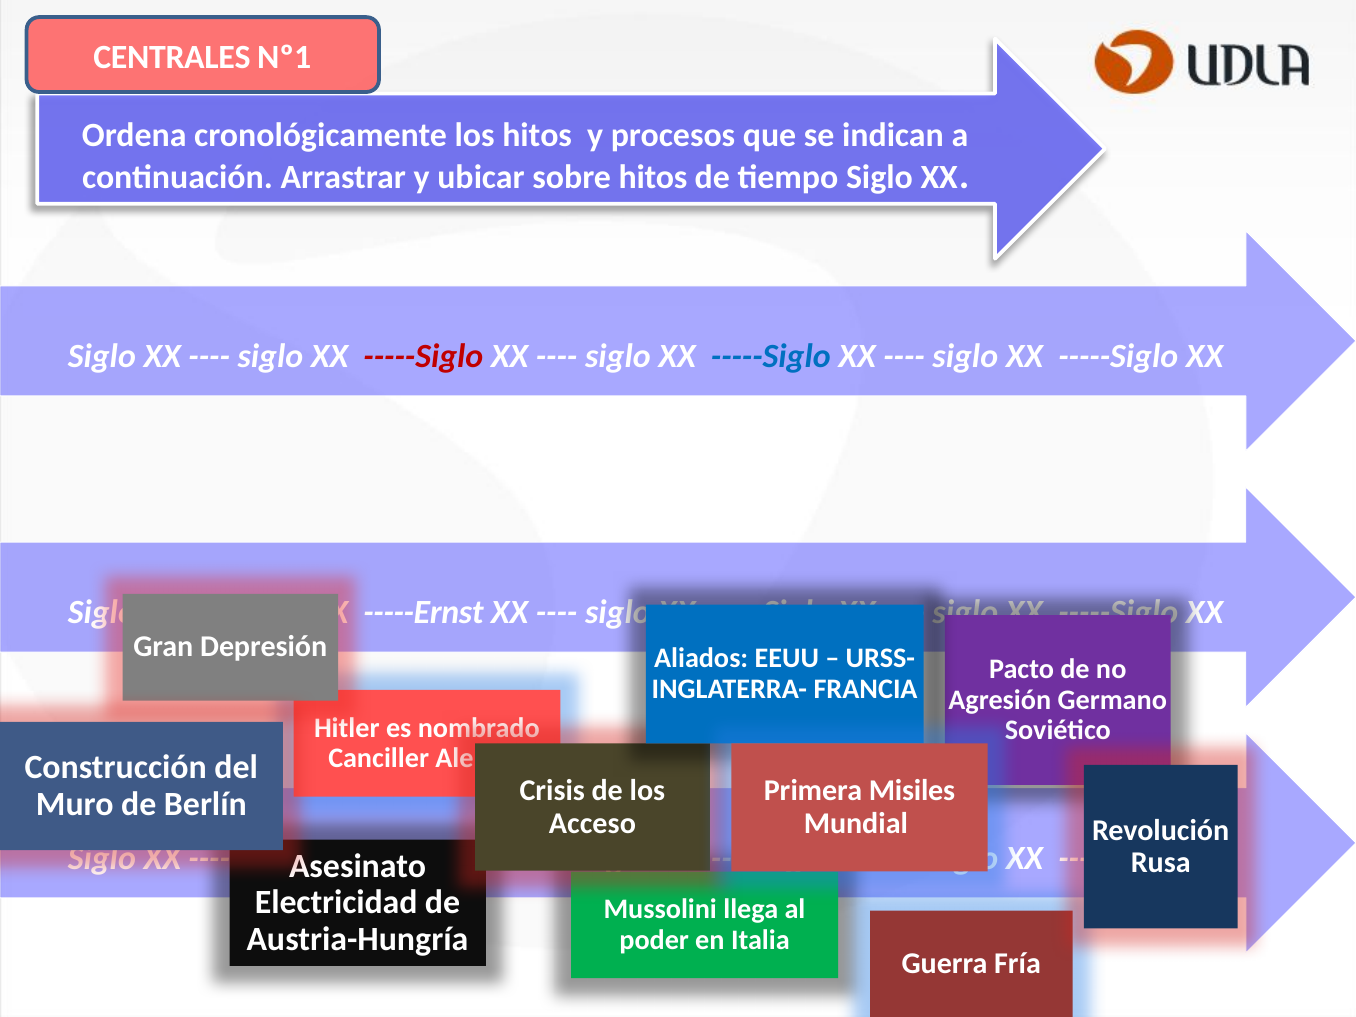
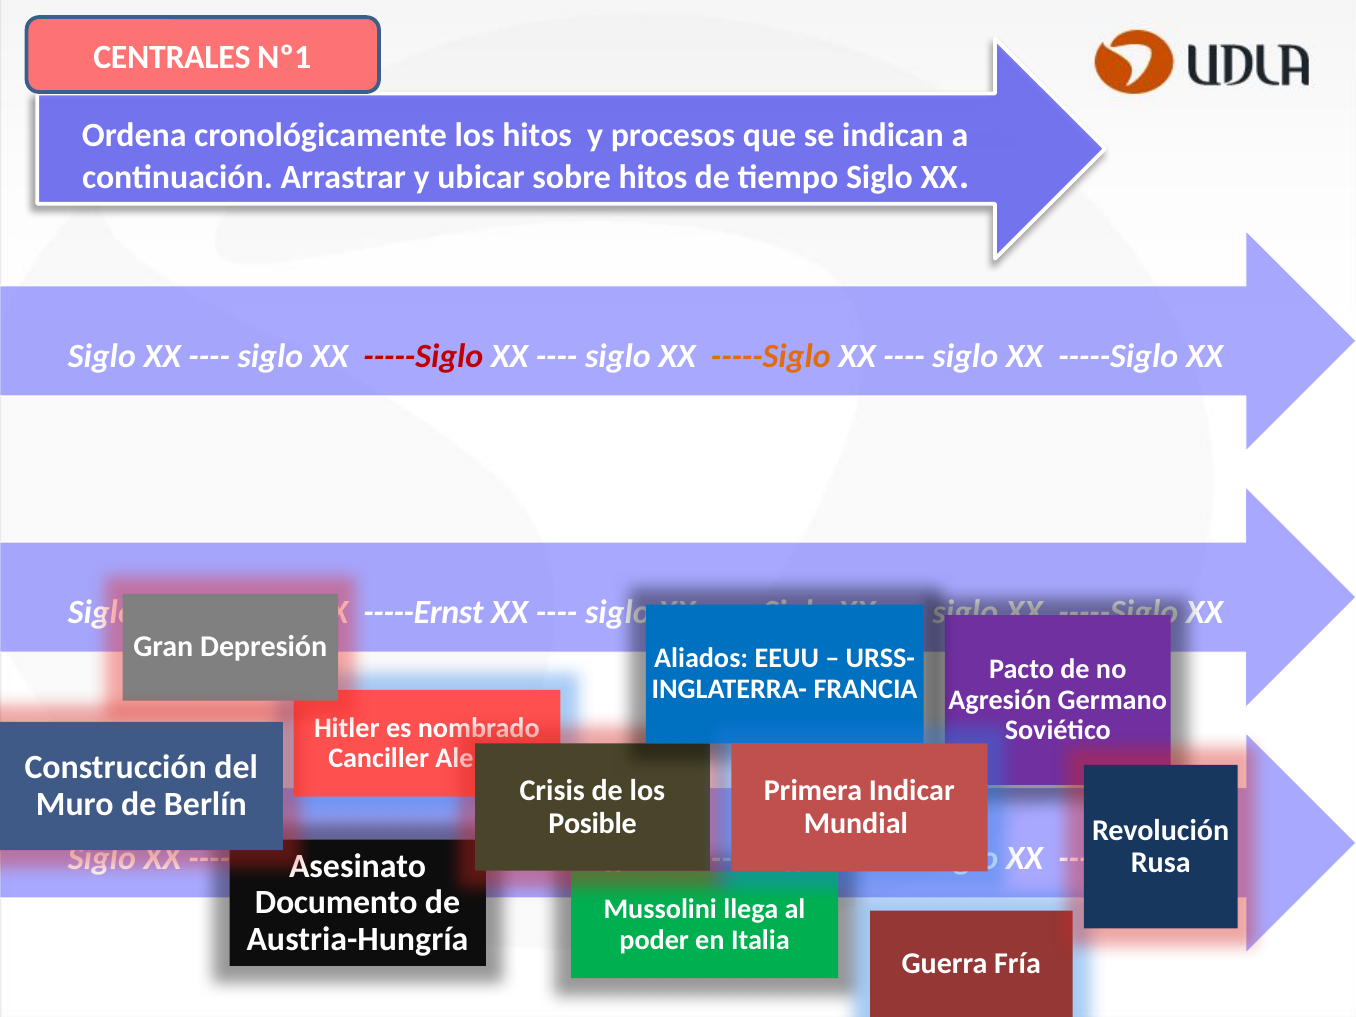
-----Siglo colour: blue -> orange (771, 356)
Misiles: Misiles -> Indicar (912, 791)
Acceso: Acceso -> Posible (593, 823)
Electricidad: Electricidad -> Documento (336, 903)
